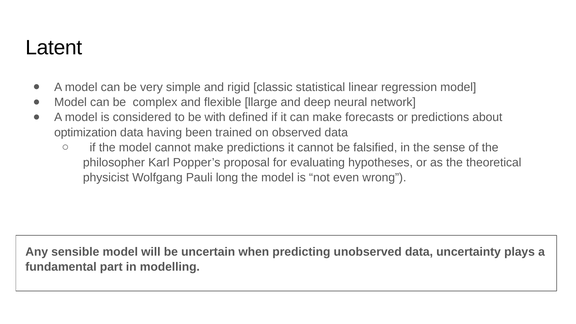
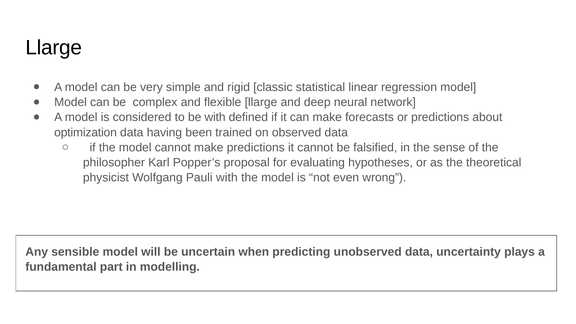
Latent: Latent -> Llarge (54, 48)
Pauli long: long -> with (227, 178)
